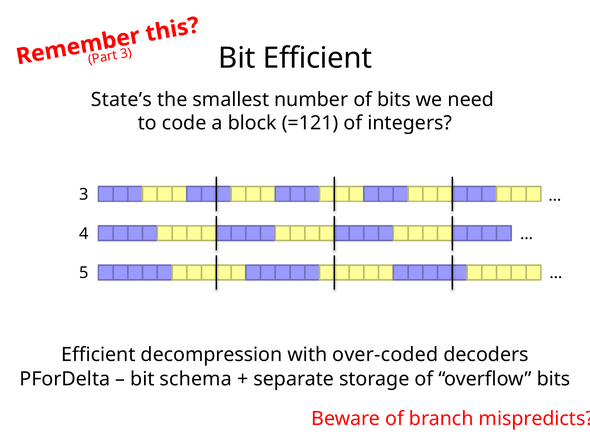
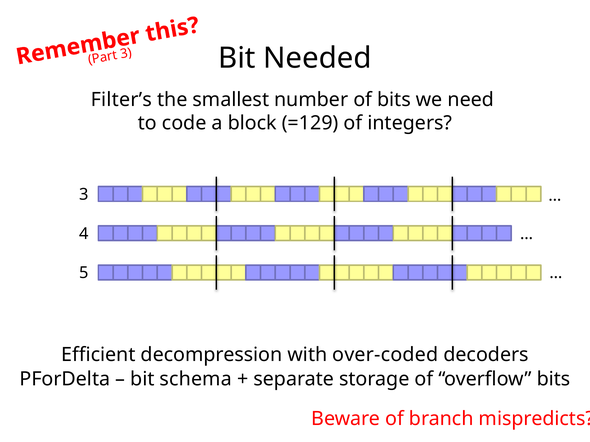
Bit Efficient: Efficient -> Needed (317, 58)
State’s: State’s -> Filter’s (121, 100)
=121: =121 -> =129 (310, 123)
